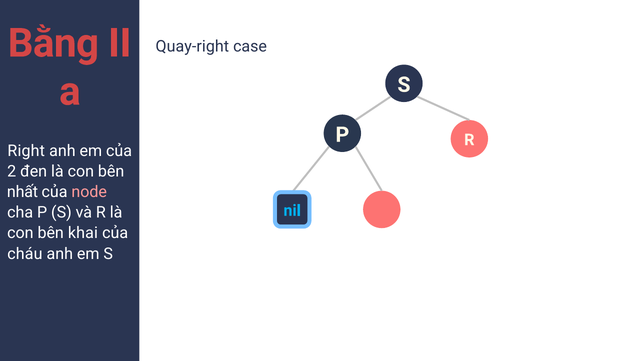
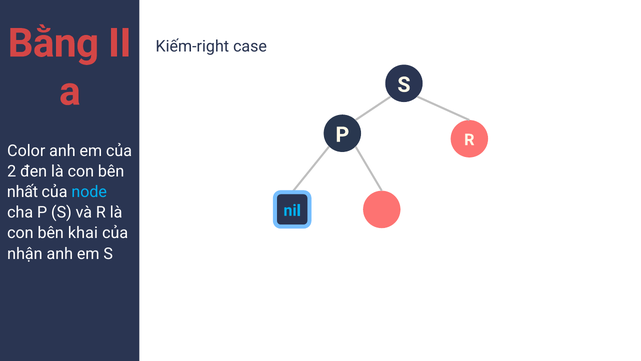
Quay-right: Quay-right -> Kiếm-right (192, 46)
Right: Right -> Color (26, 151)
node colour: pink -> light blue (89, 192)
cháu: cháu -> nhận (25, 253)
